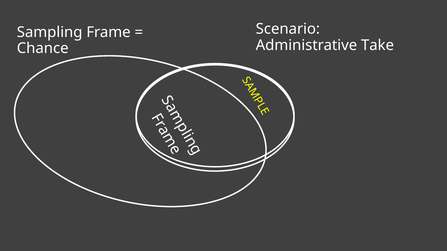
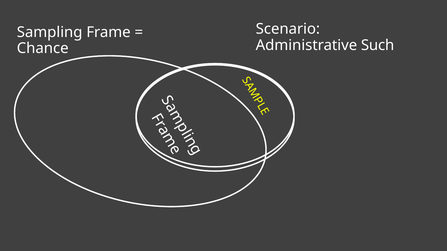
Take: Take -> Such (378, 45)
